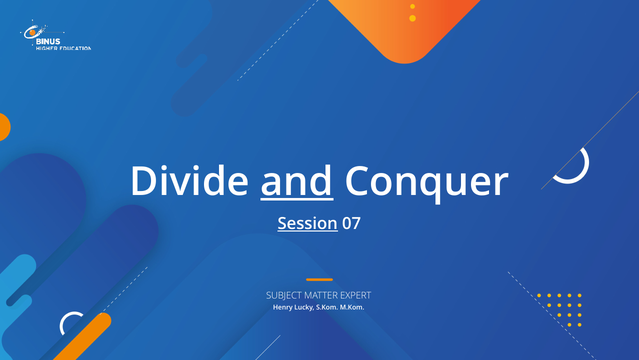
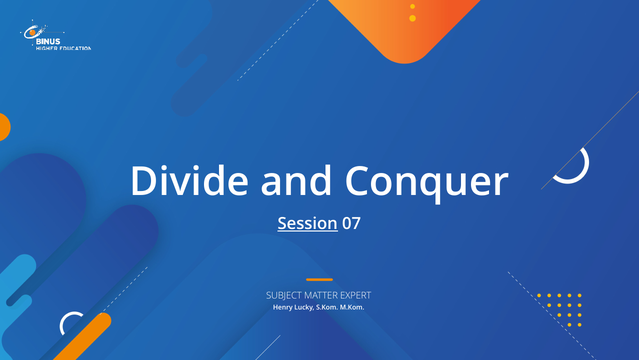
and underline: present -> none (297, 182)
